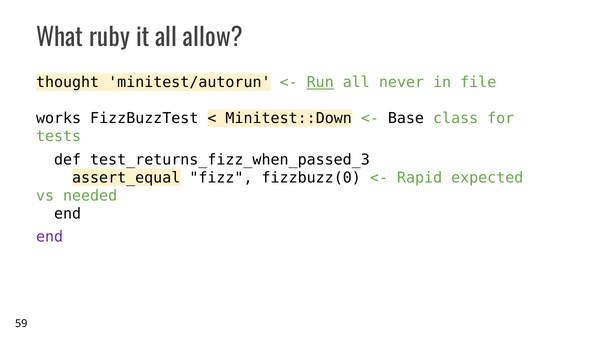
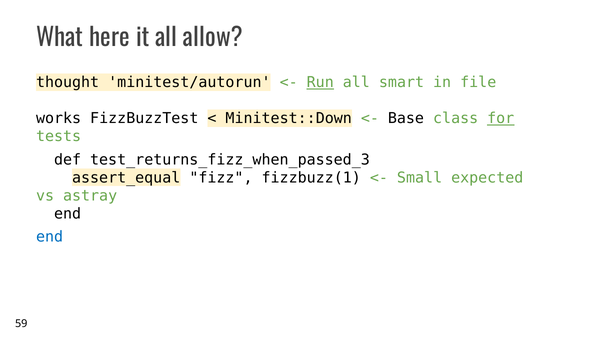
ruby: ruby -> here (110, 38)
never: never -> smart (402, 83)
for underline: none -> present (501, 119)
fizzbuzz(0: fizzbuzz(0 -> fizzbuzz(1 (311, 178)
Rapid: Rapid -> Small (420, 178)
needed: needed -> astray (90, 196)
end colour: purple -> blue (50, 237)
